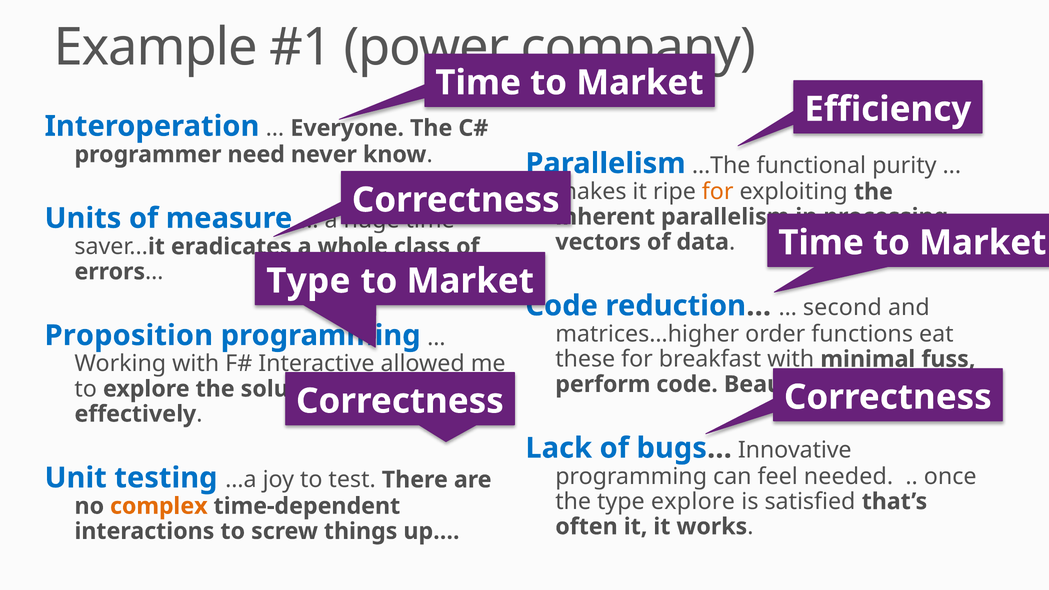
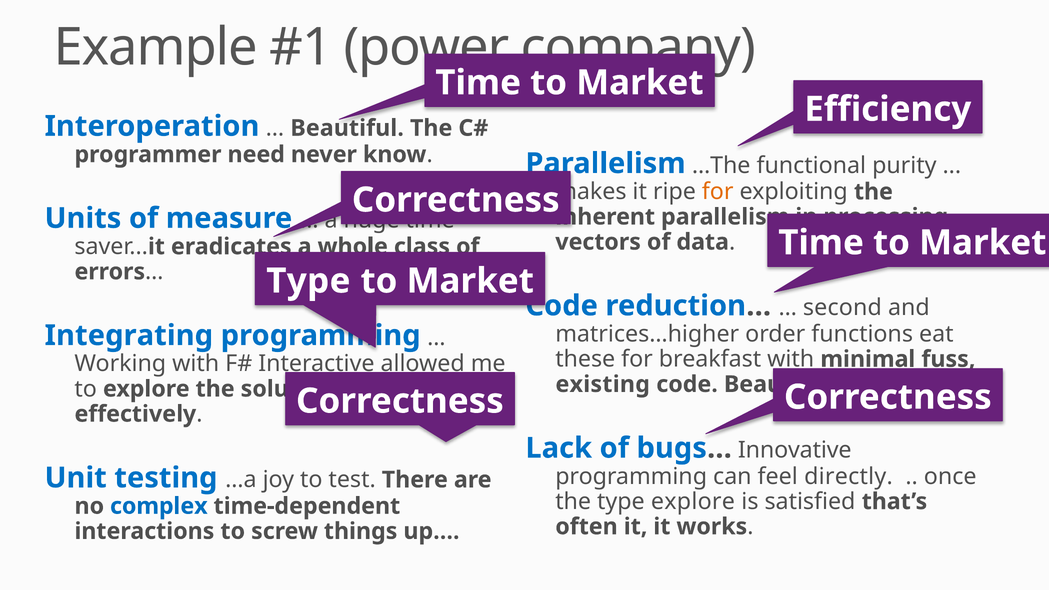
Everyone: Everyone -> Beautiful (347, 128)
Proposition: Proposition -> Integrating (129, 336)
perform: perform -> existing (603, 385)
needed: needed -> directly (848, 477)
complex colour: orange -> blue (159, 506)
